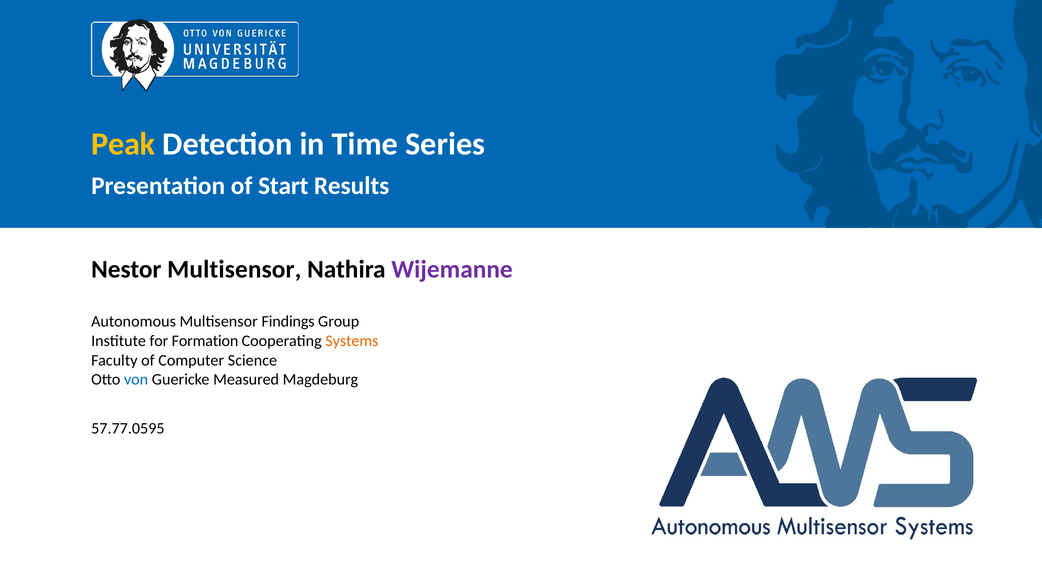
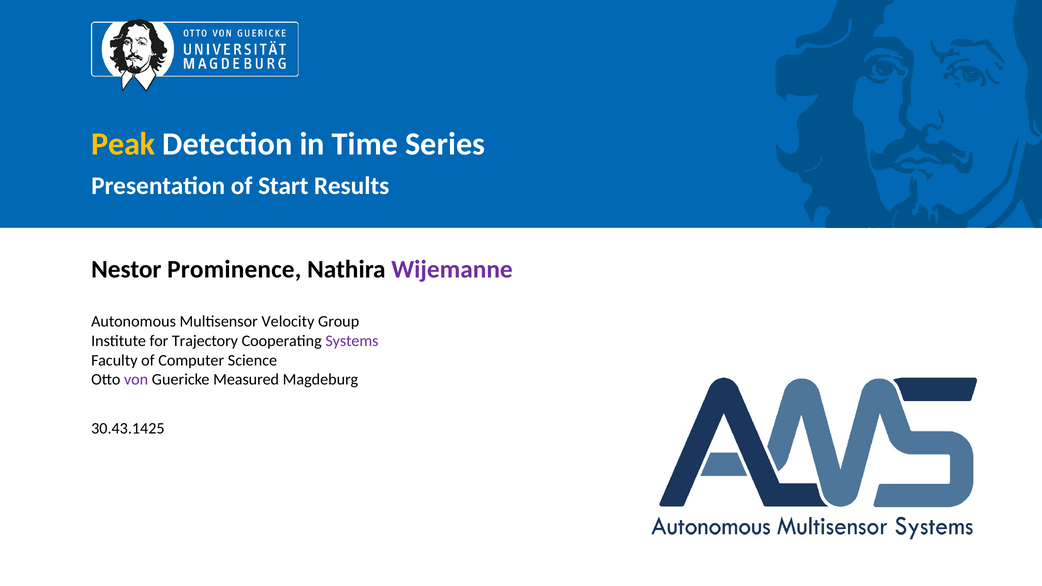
Nestor Multisensor: Multisensor -> Prominence (234, 270)
Findings: Findings -> Velocity (288, 322)
Formation: Formation -> Trajectory (205, 341)
Systems colour: orange -> purple (352, 341)
von colour: blue -> purple (136, 380)
57.77.0595: 57.77.0595 -> 30.43.1425 (128, 429)
